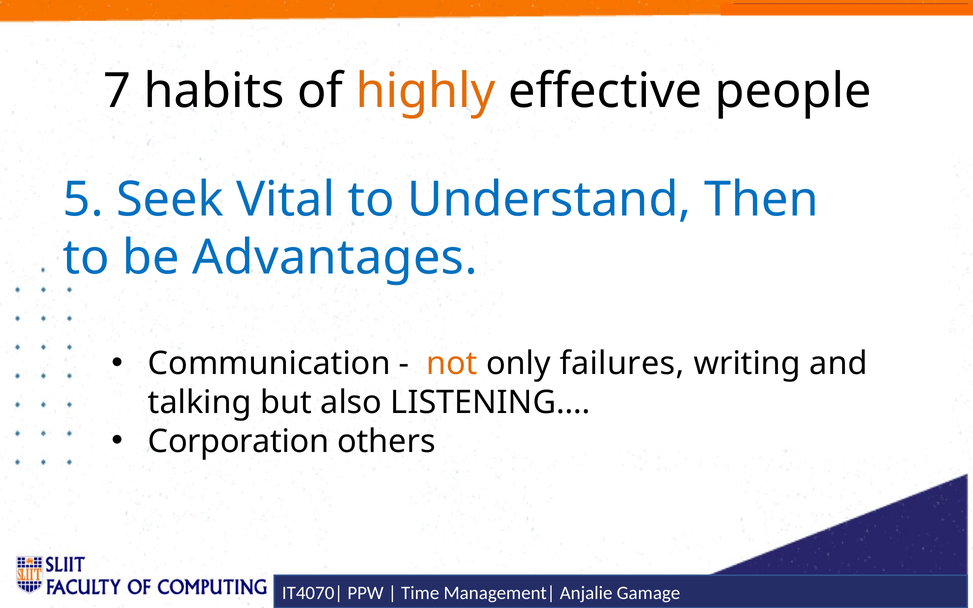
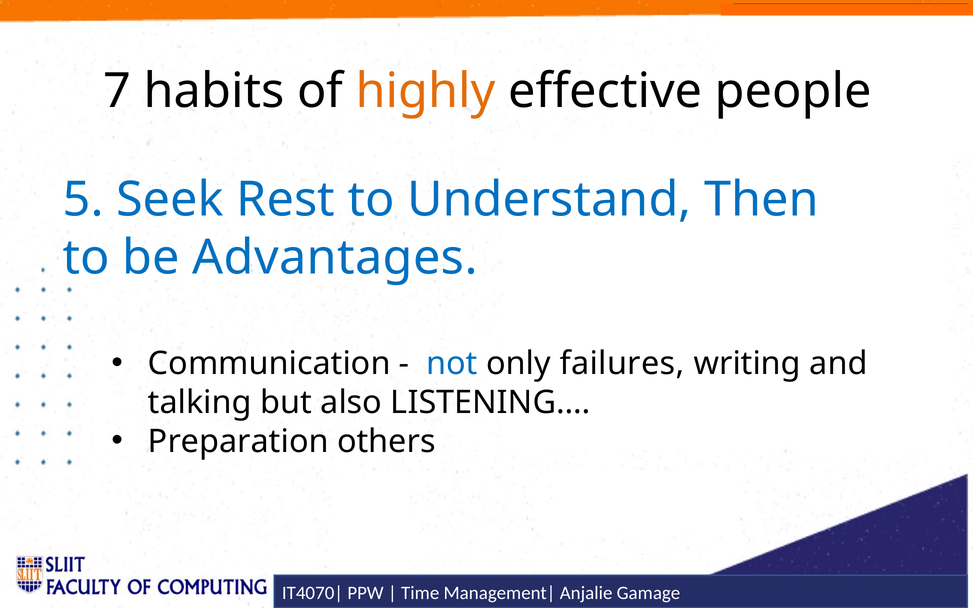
Vital: Vital -> Rest (286, 200)
not colour: orange -> blue (452, 364)
Corporation: Corporation -> Preparation (238, 442)
